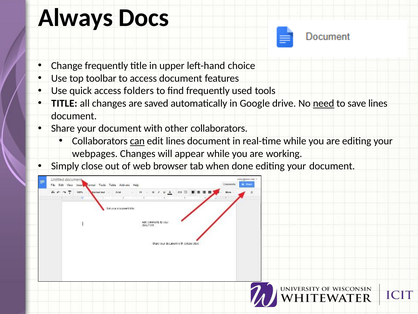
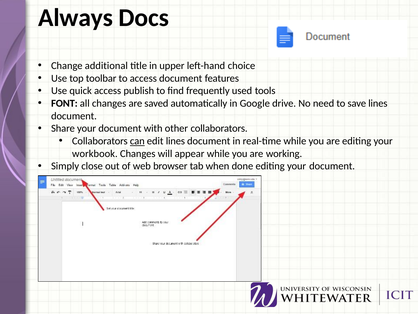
Change frequently: frequently -> additional (106, 66)
folders: folders -> publish (139, 91)
TITLE: TITLE -> FONT (64, 103)
need underline: present -> none (324, 103)
webpages: webpages -> workbook (95, 153)
